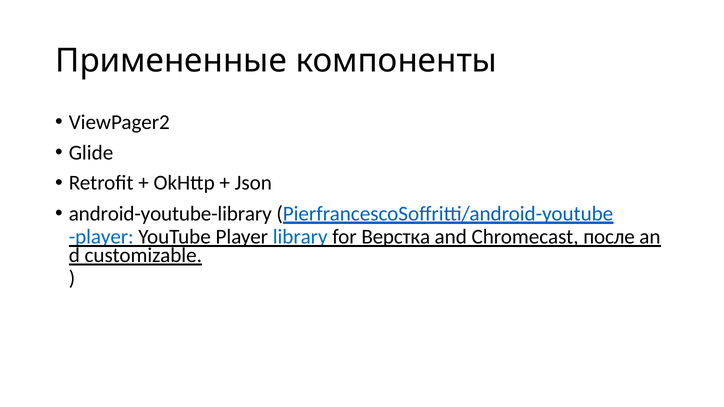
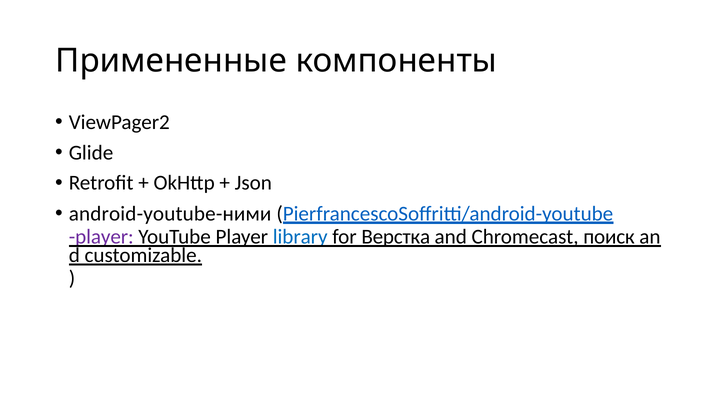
android-youtube-library: android-youtube-library -> android-youtube-ними (170, 214)
player colour: blue -> purple (101, 237)
после: после -> поиск (609, 237)
